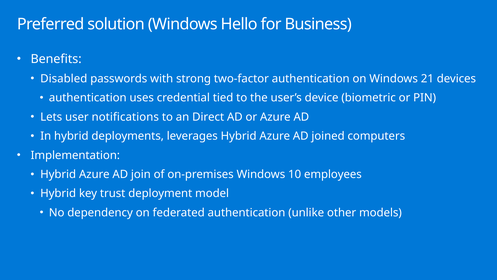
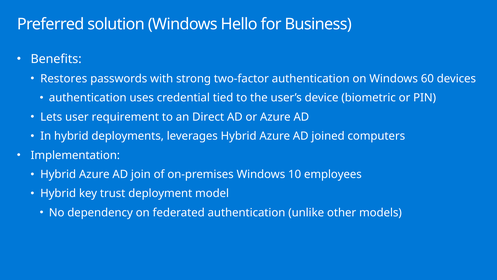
Disabled: Disabled -> Restores (64, 79)
21: 21 -> 60 (427, 79)
notifications: notifications -> requirement (125, 117)
